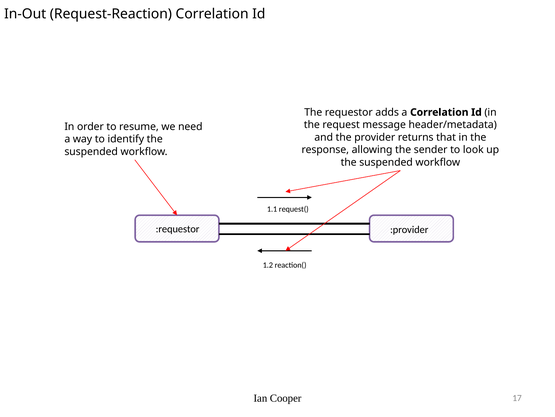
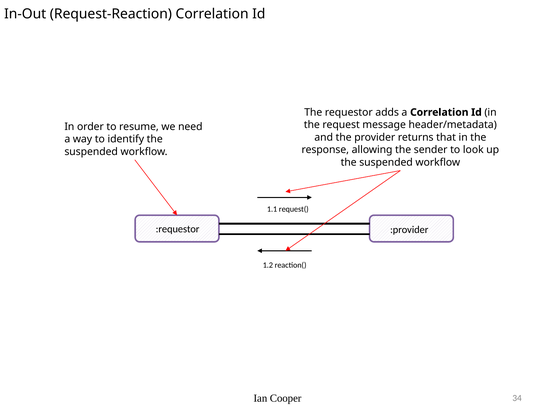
17: 17 -> 34 (517, 397)
